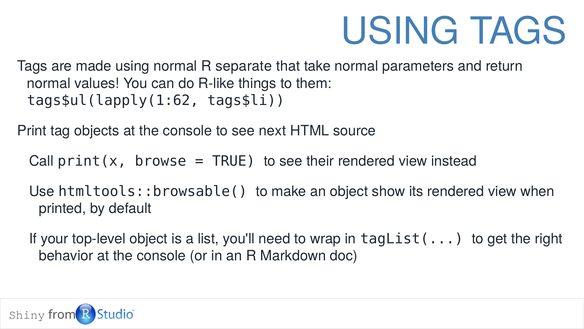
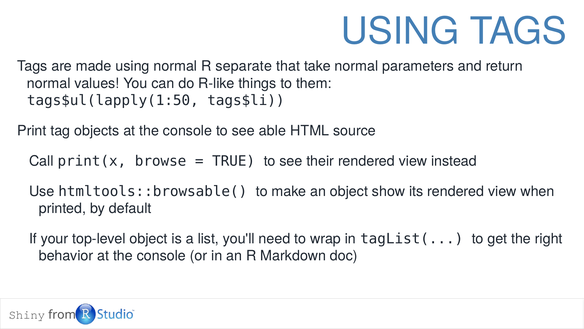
tags$ul(lapply(1:62: tags$ul(lapply(1:62 -> tags$ul(lapply(1:50 (113, 100)
next: next -> able (272, 131)
